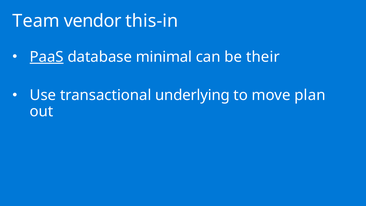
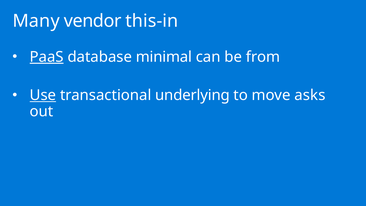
Team: Team -> Many (36, 21)
their: their -> from (263, 57)
Use underline: none -> present (43, 95)
plan: plan -> asks (310, 95)
